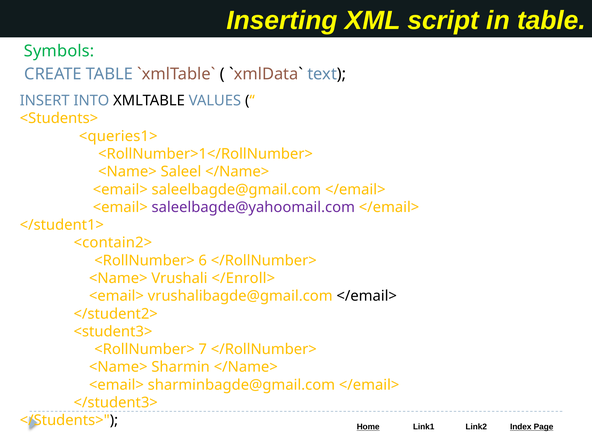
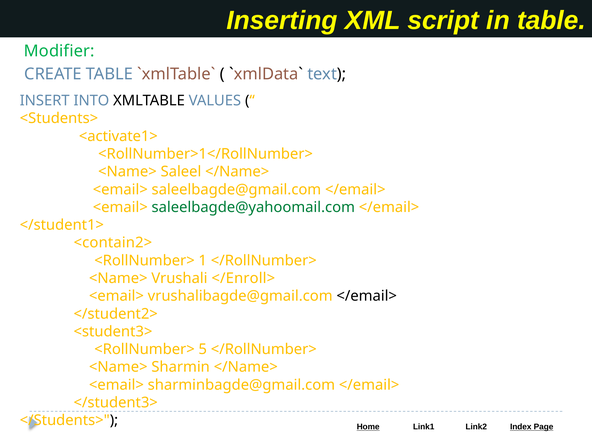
Symbols: Symbols -> Modifier (59, 51)
<queries1>: <queries1> -> <activate1> (118, 136)
saleelbagde@yahoomail.com colour: purple -> green (253, 207)
6: 6 -> 1 (203, 261)
7: 7 -> 5 (203, 349)
